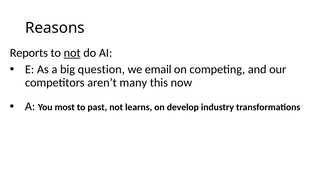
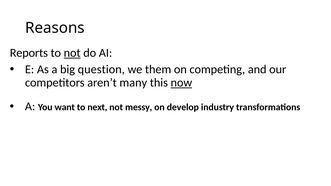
email: email -> them (158, 69)
now underline: none -> present (181, 83)
most: most -> want (65, 107)
past: past -> next (97, 107)
learns: learns -> messy (139, 107)
